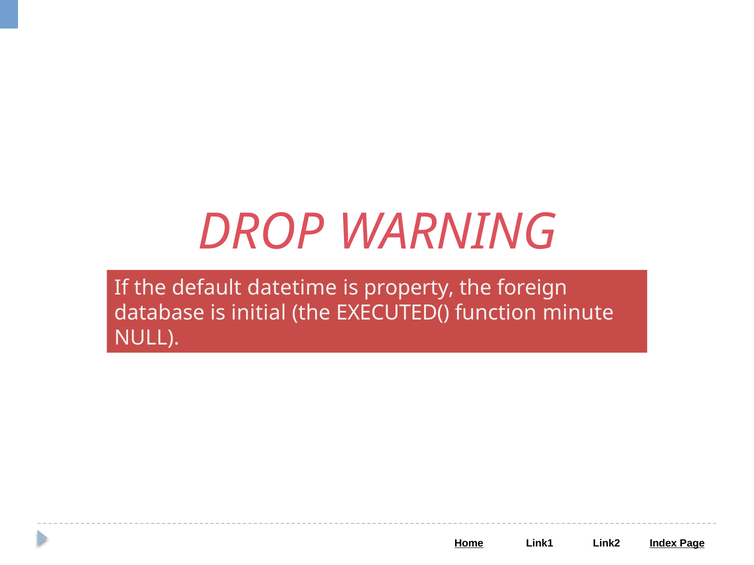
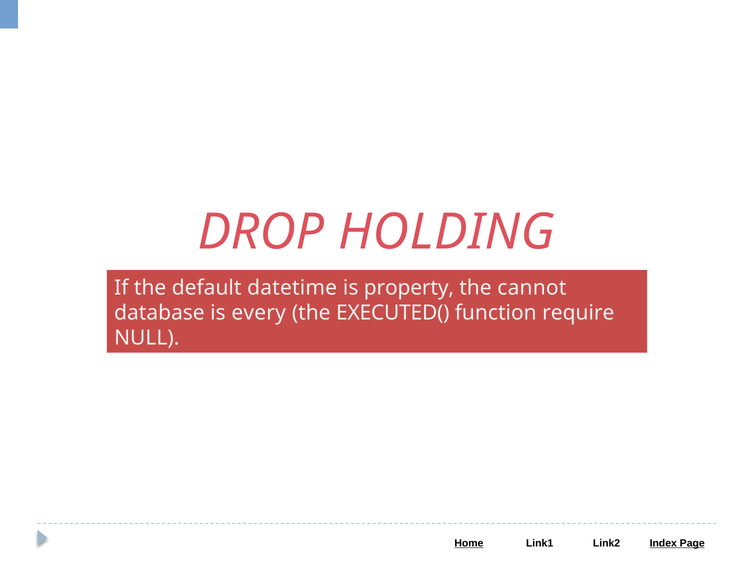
WARNING: WARNING -> HOLDING (447, 232)
foreign: foreign -> cannot (532, 288)
initial: initial -> every (259, 313)
minute: minute -> require (578, 313)
